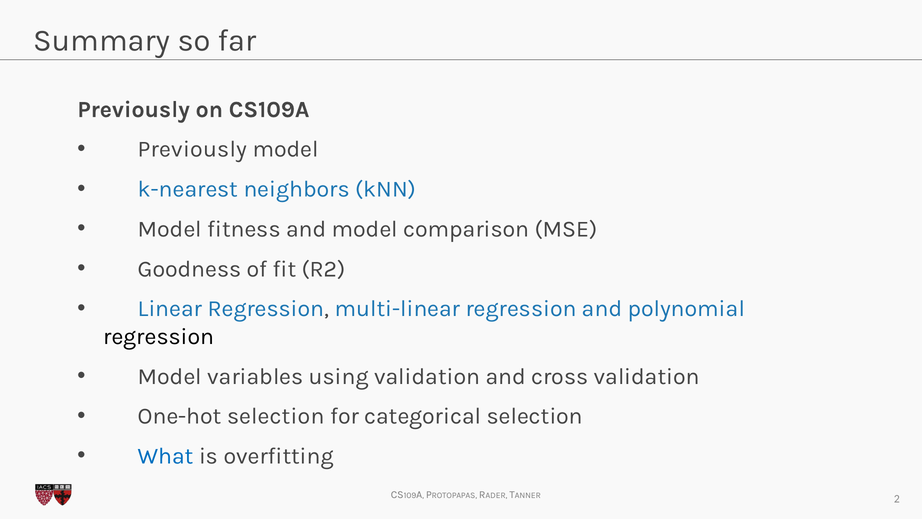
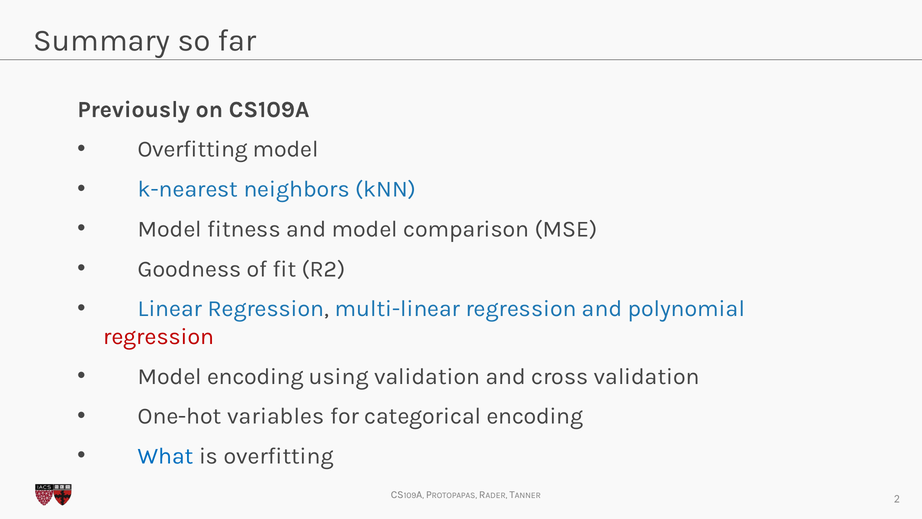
Previously: Previously -> Overfitting (193, 149)
regression colour: black -> red (159, 336)
Model variables: variables -> encoding (255, 376)
One-hot selection: selection -> variables (276, 416)
categorical selection: selection -> encoding (535, 416)
